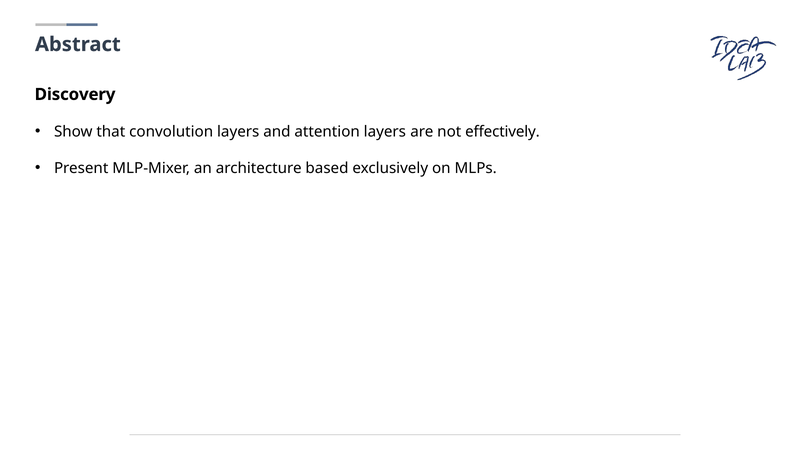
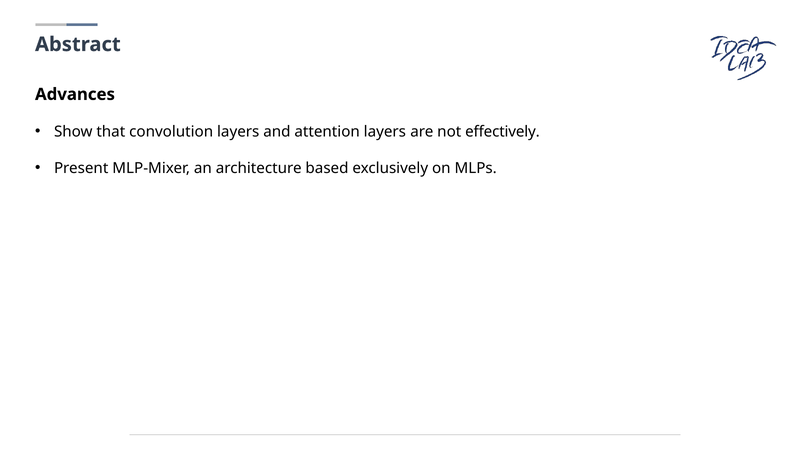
Discovery: Discovery -> Advances (75, 94)
